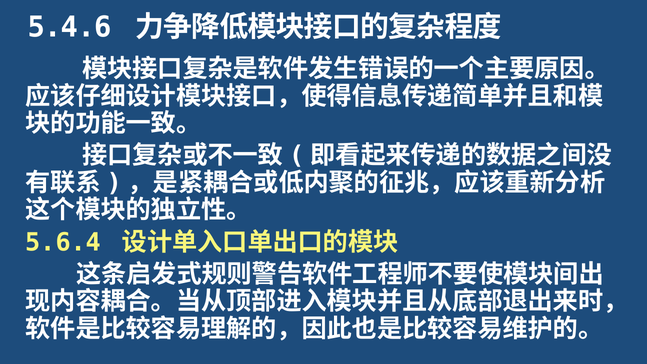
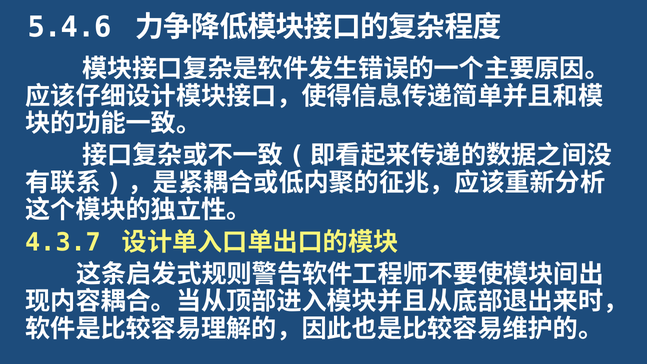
5.6.4: 5.6.4 -> 4.3.7 (63, 242)
